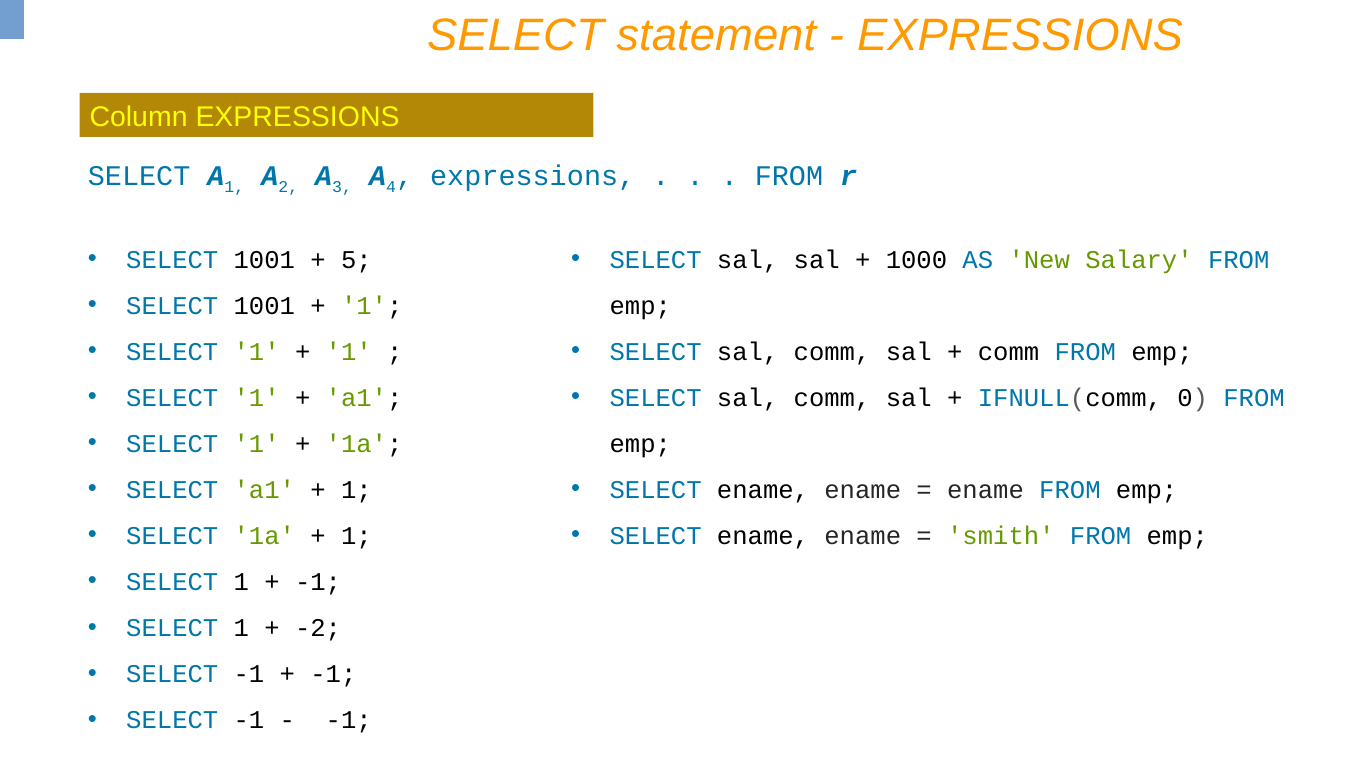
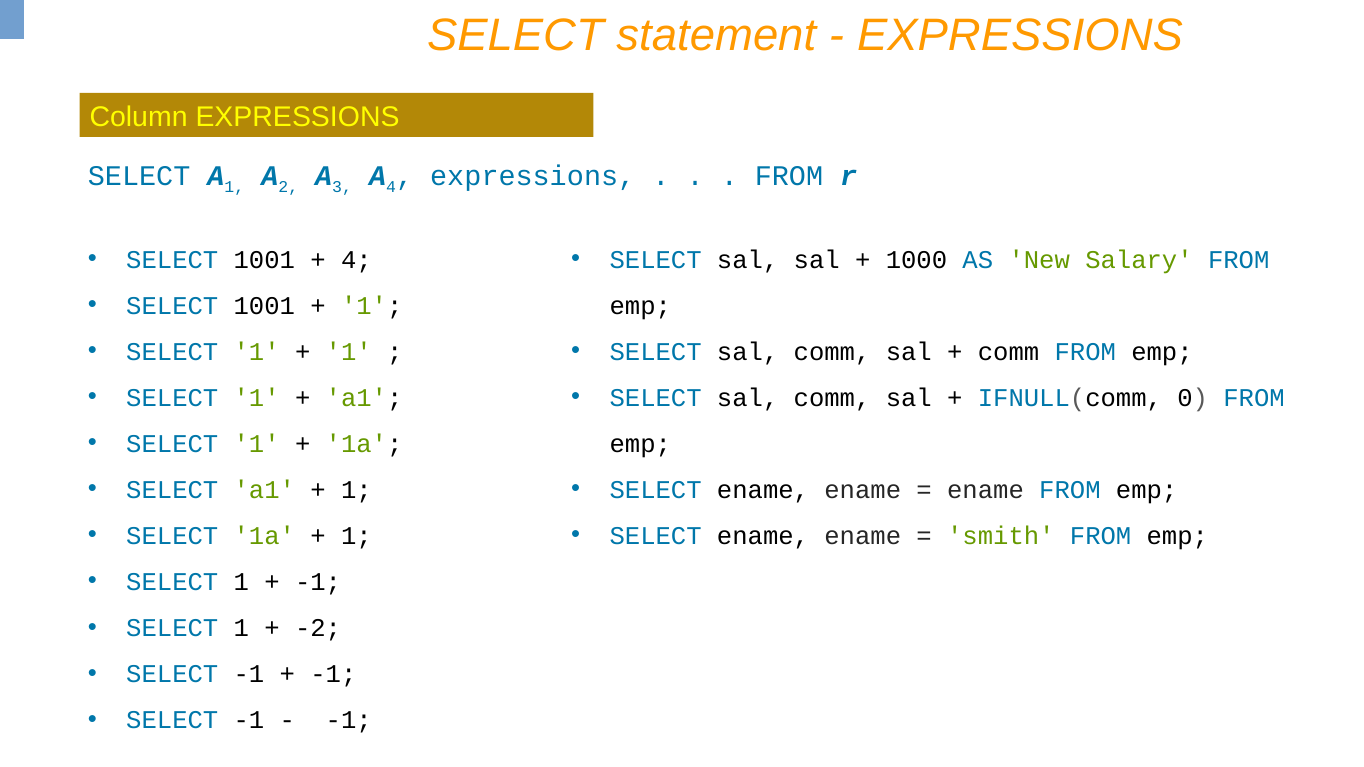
5: 5 -> 4 (356, 260)
